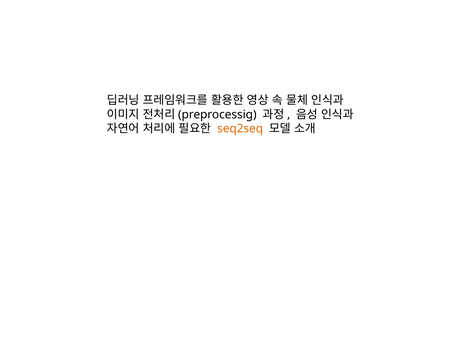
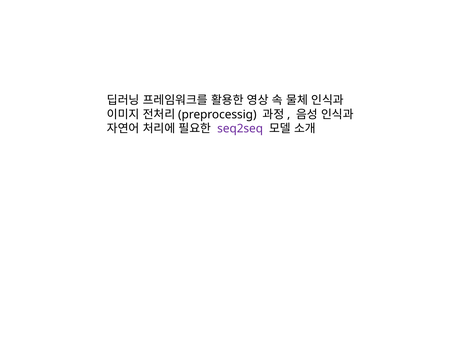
seq2seq colour: orange -> purple (240, 129)
